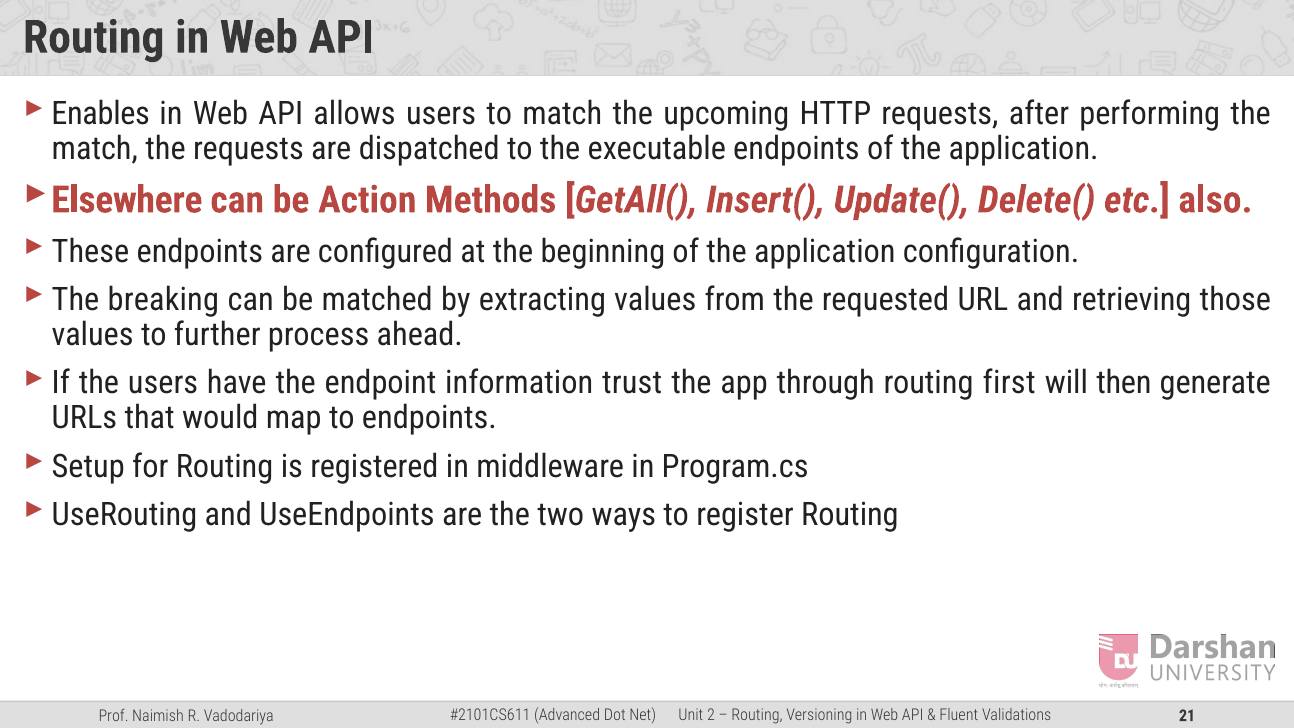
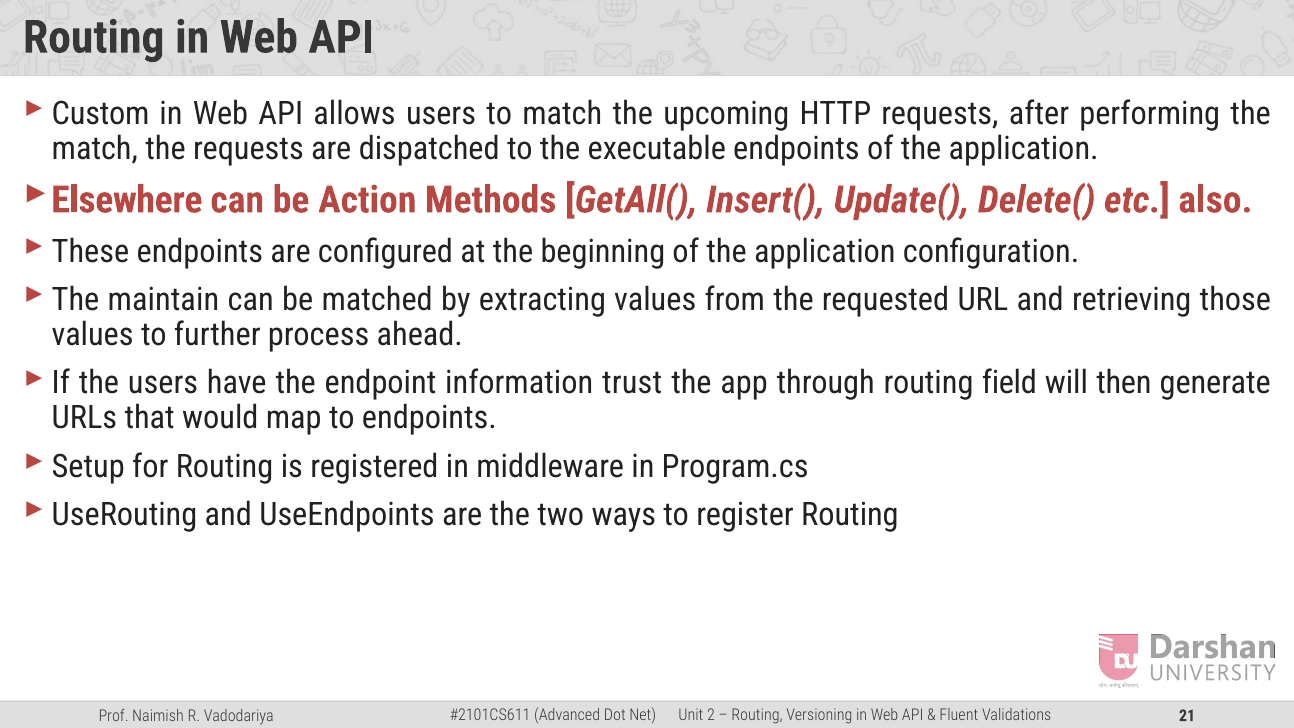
Enables: Enables -> Custom (101, 114)
breaking: breaking -> maintain (163, 300)
first: first -> field (1009, 383)
